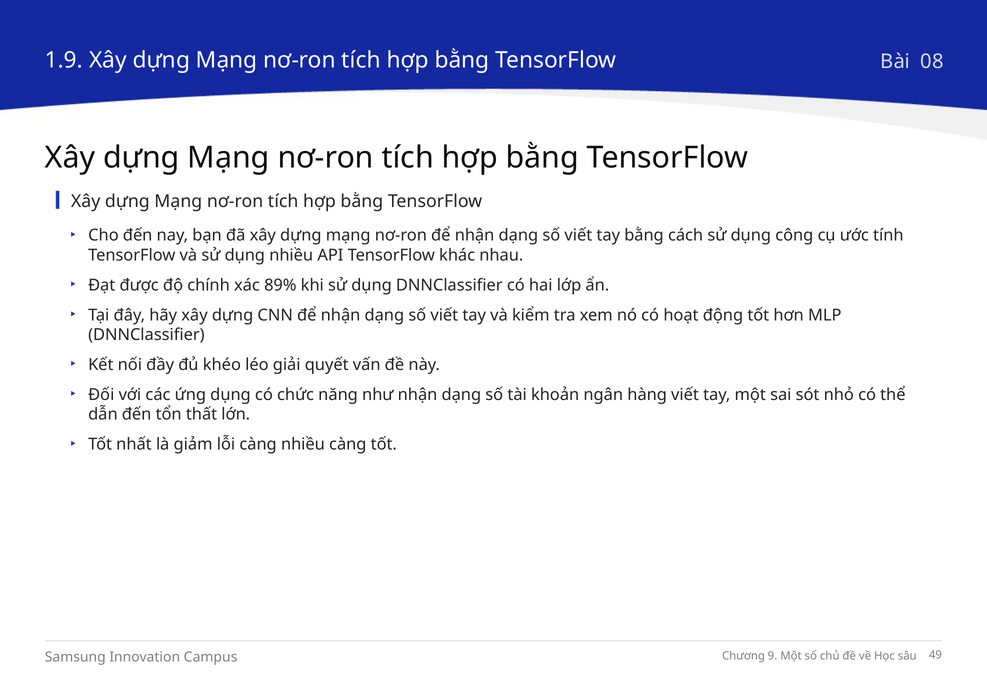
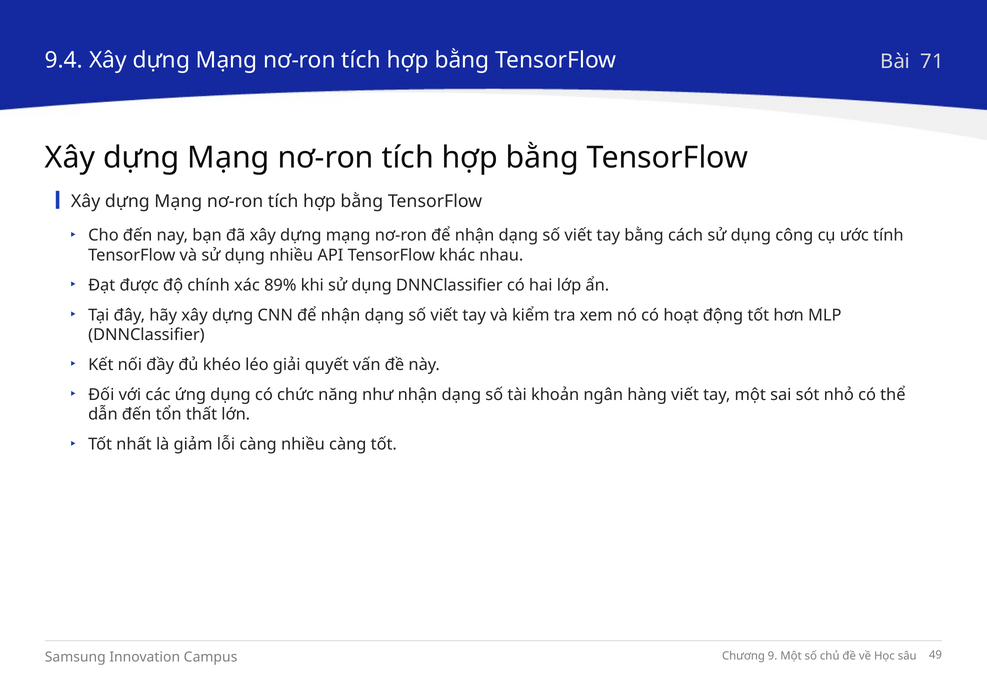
1.9: 1.9 -> 9.4 (64, 60)
08: 08 -> 71 (932, 61)
